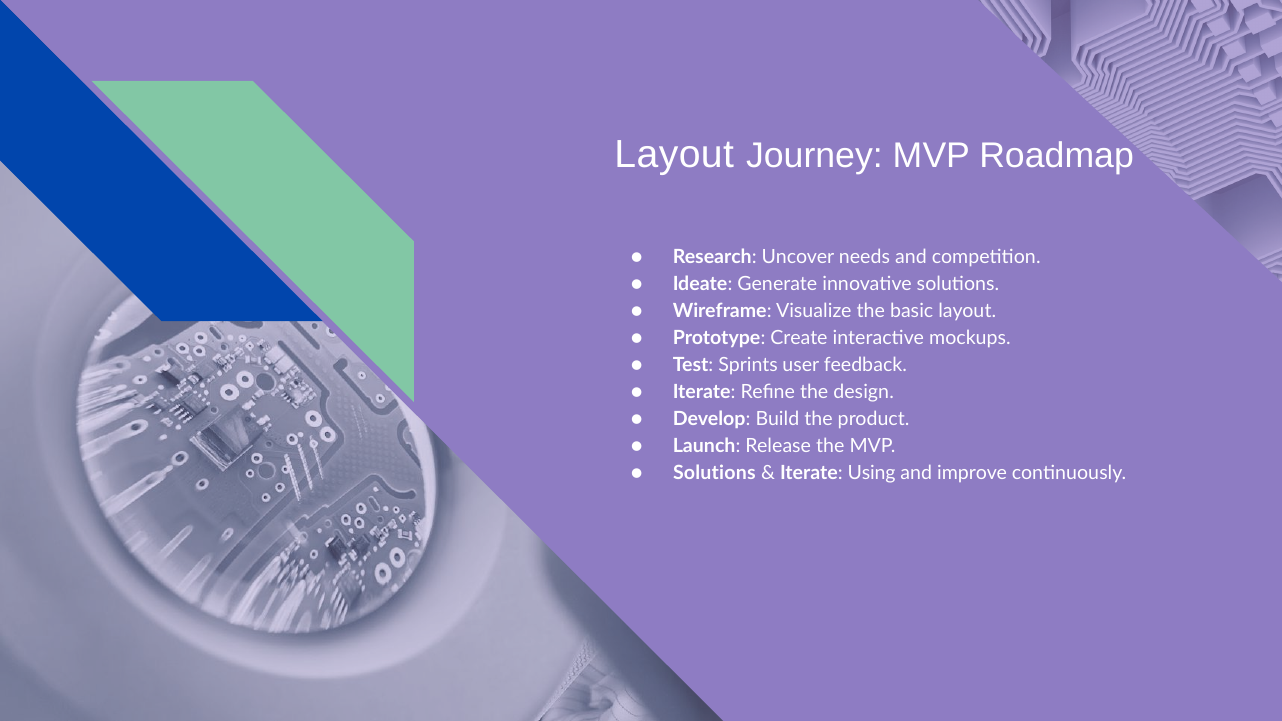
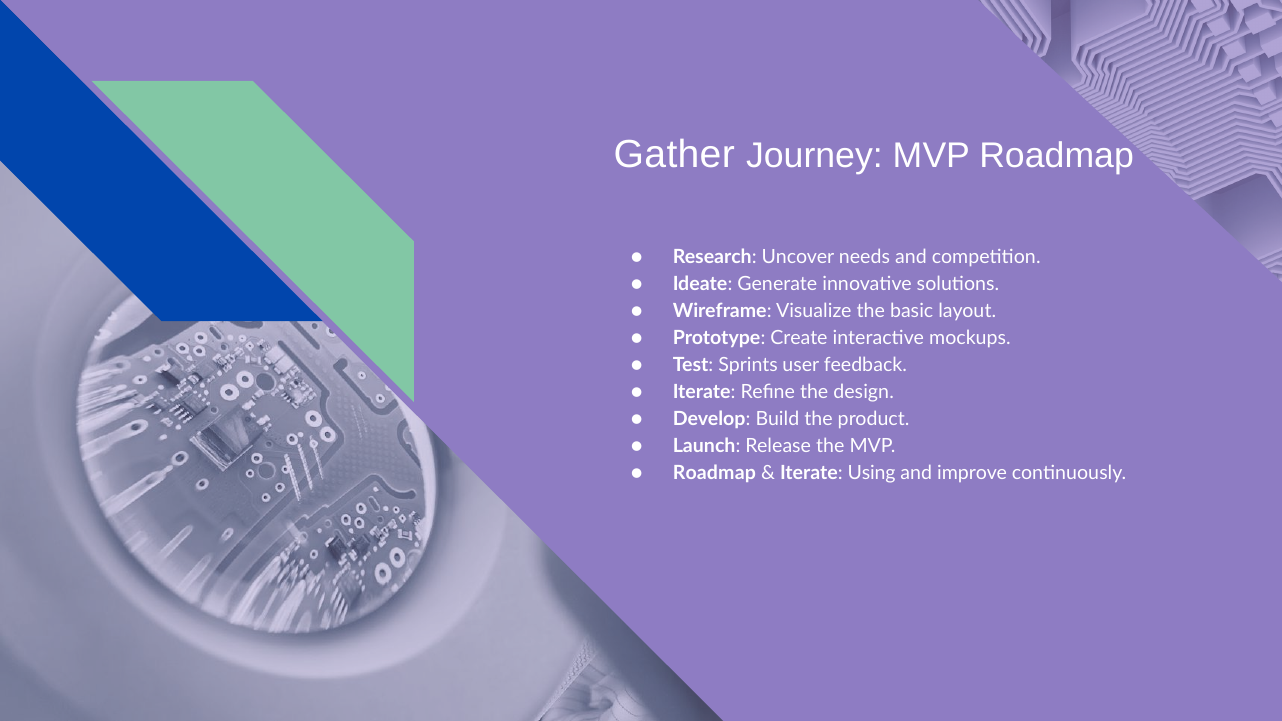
Layout: Layout -> Gather (674, 154)
Solutions: Solutions -> Roadmap (714, 473)
